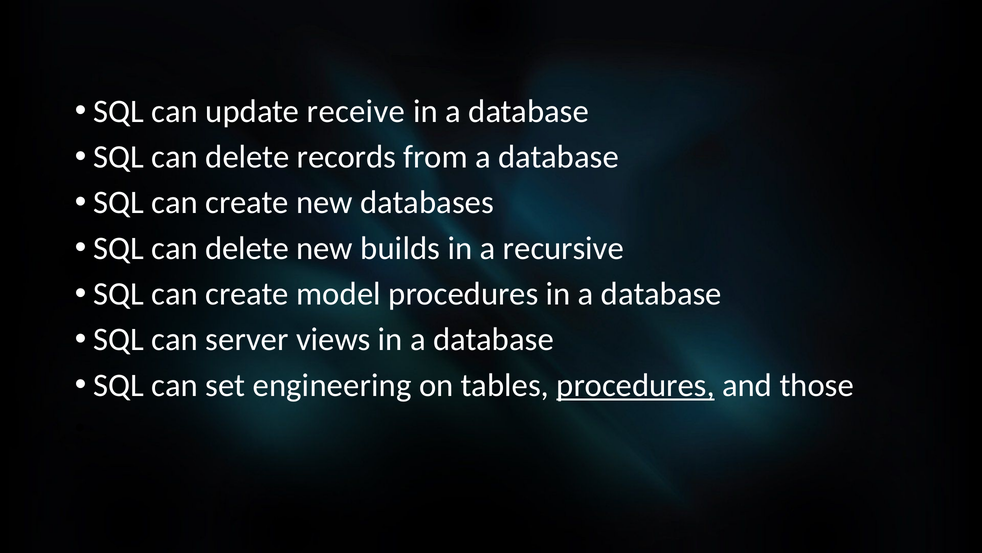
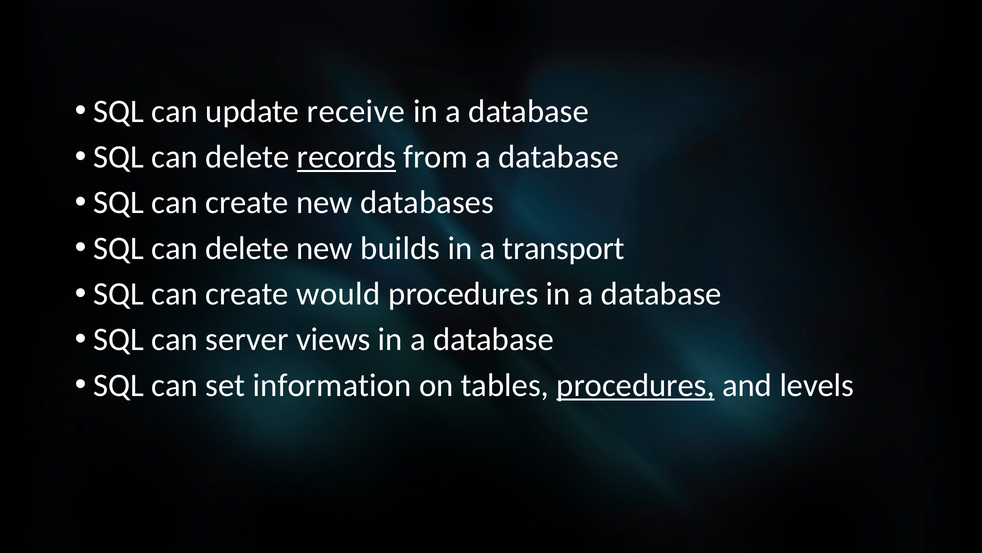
records underline: none -> present (346, 157)
recursive: recursive -> transport (564, 248)
model: model -> would (338, 294)
engineering: engineering -> information (332, 385)
those: those -> levels (817, 385)
